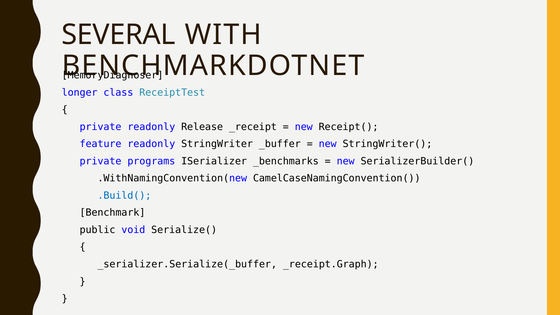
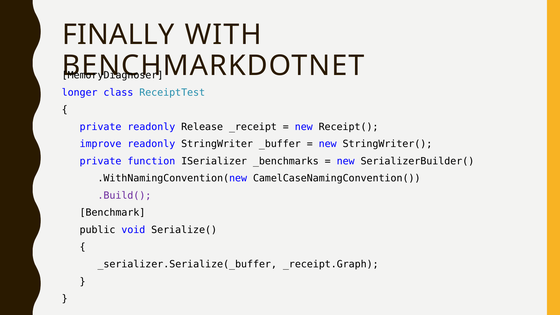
SEVERAL: SEVERAL -> FINALLY (118, 35)
feature: feature -> improve (101, 144)
programs: programs -> function (151, 161)
.Build( colour: blue -> purple (124, 196)
